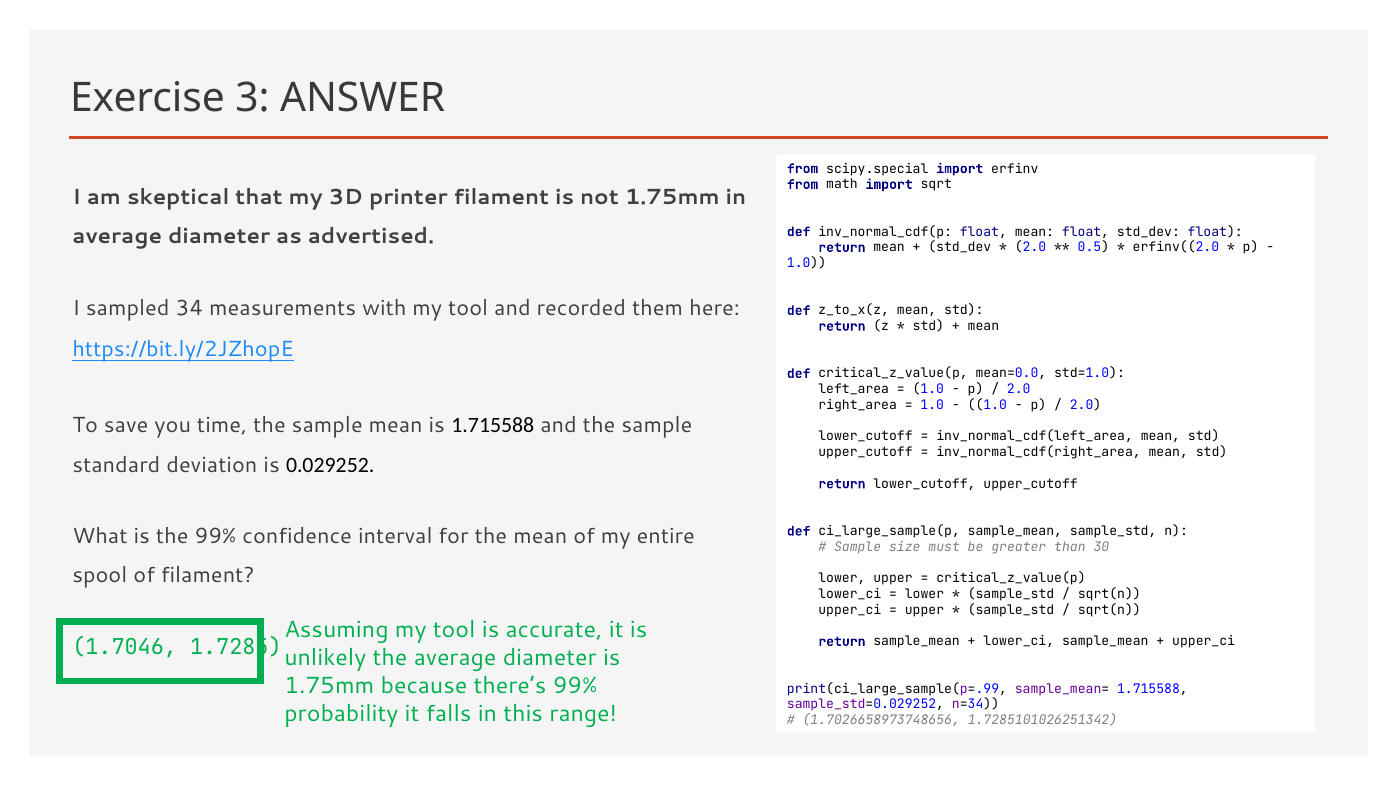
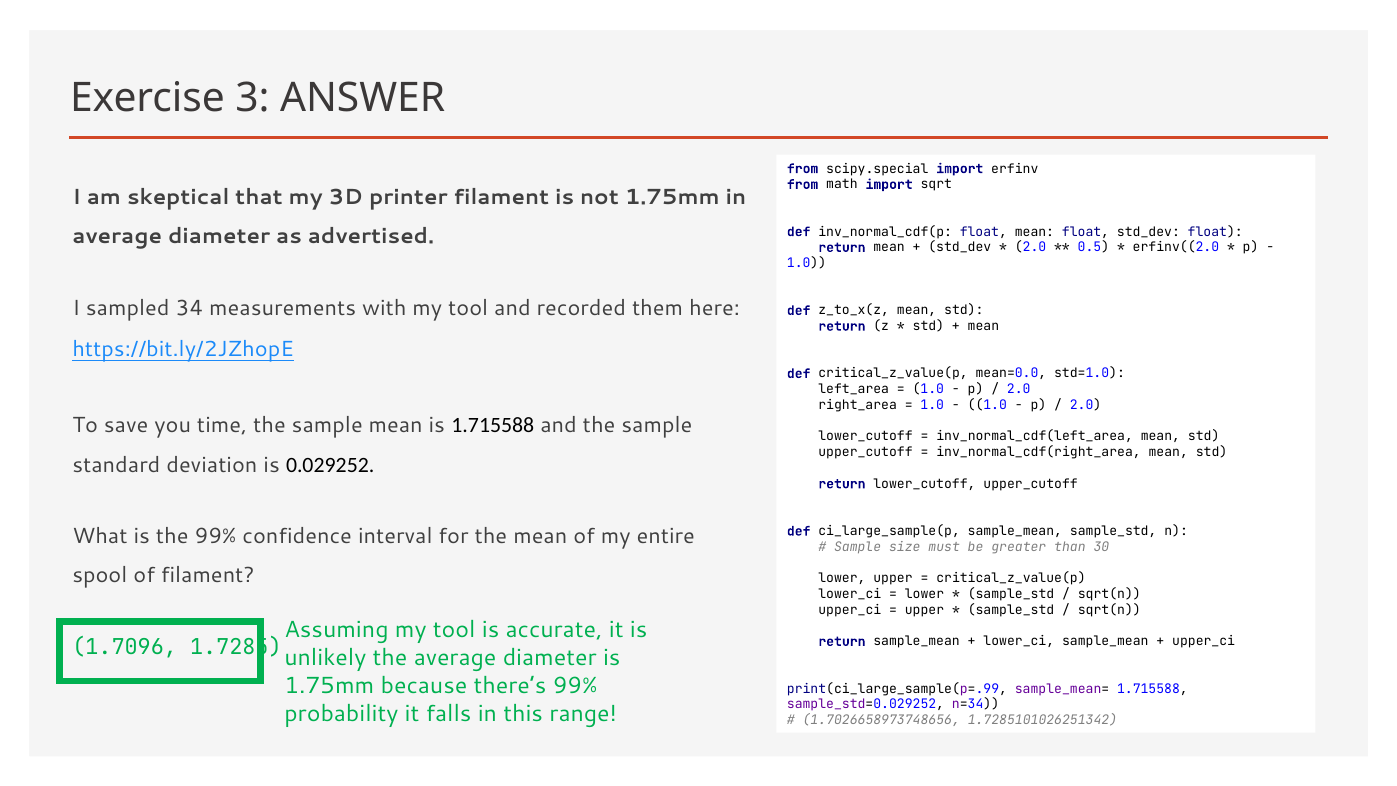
1.7046: 1.7046 -> 1.7096 (125, 647)
